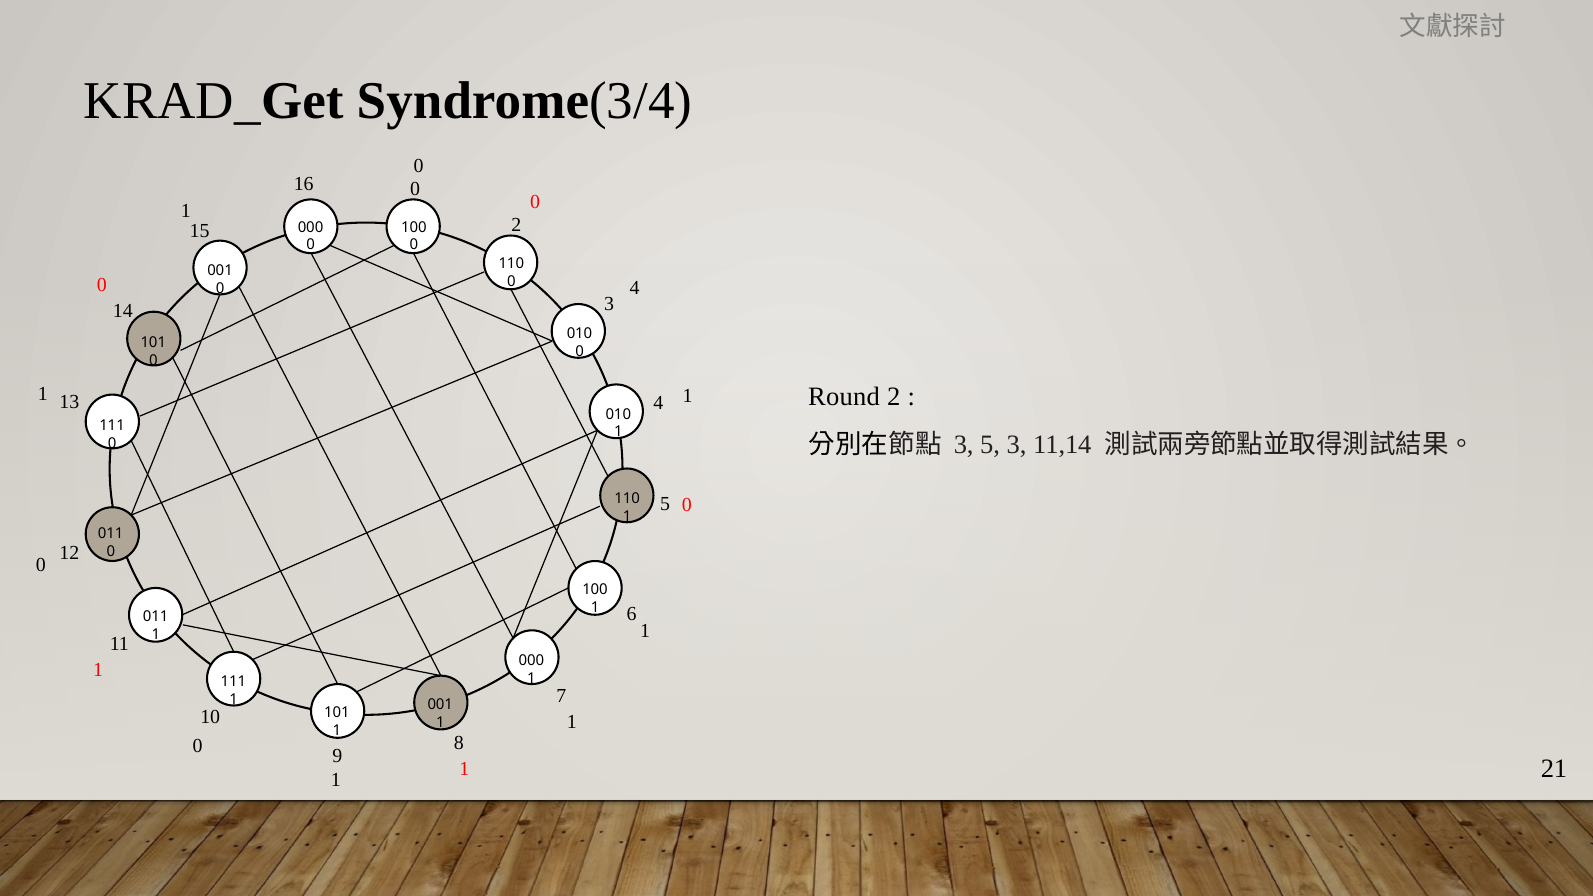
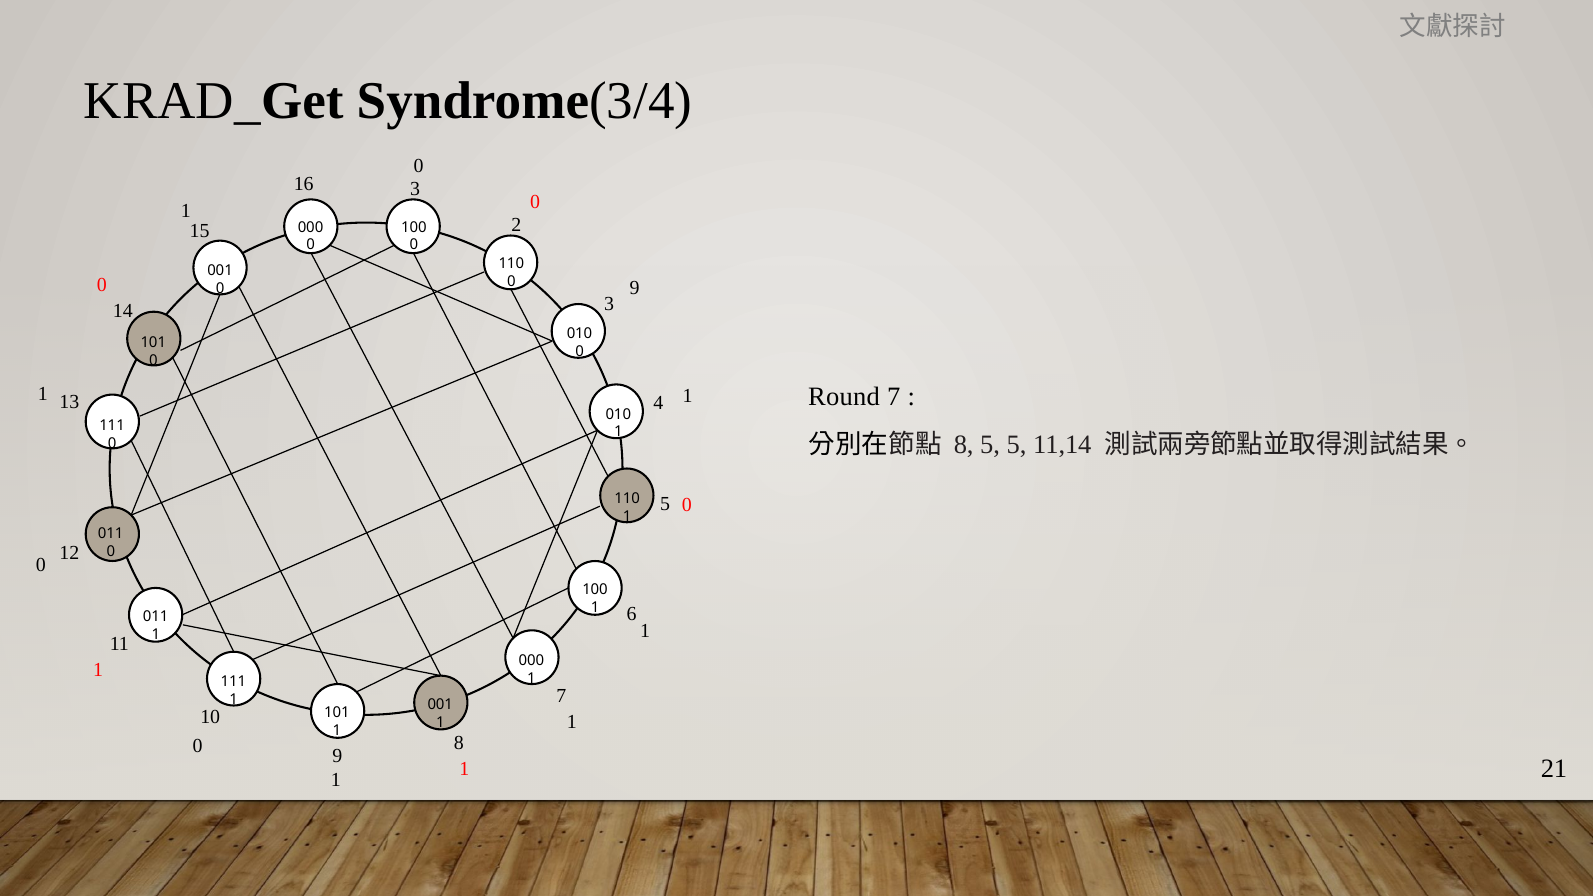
16 0: 0 -> 3 (415, 189)
0 4: 4 -> 9 (635, 288)
Round 2: 2 -> 7 (894, 397)
3: 3 -> 8 (964, 445)
5 3: 3 -> 5 (1017, 445)
